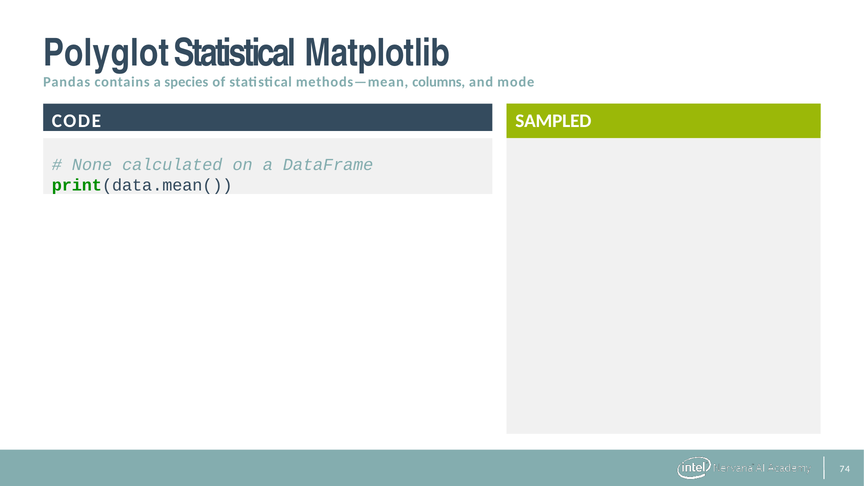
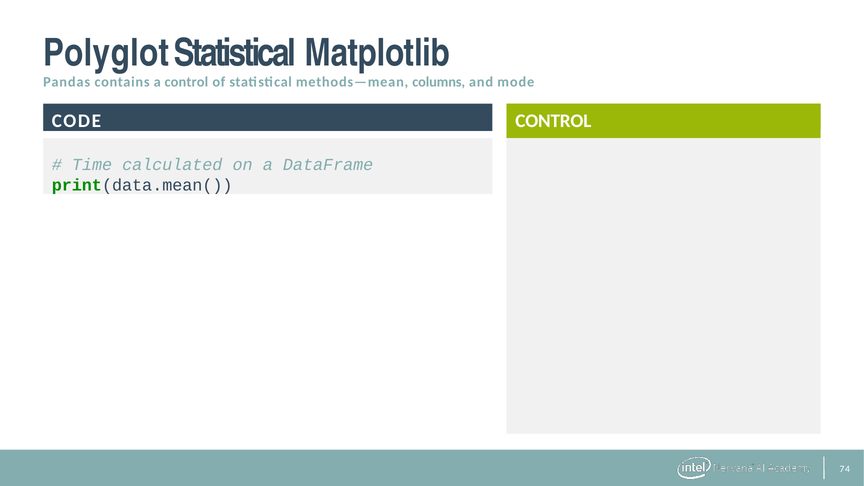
a species: species -> control (186, 82)
CODE SAMPLED: SAMPLED -> CONTROL (553, 121)
None: None -> Time (92, 165)
